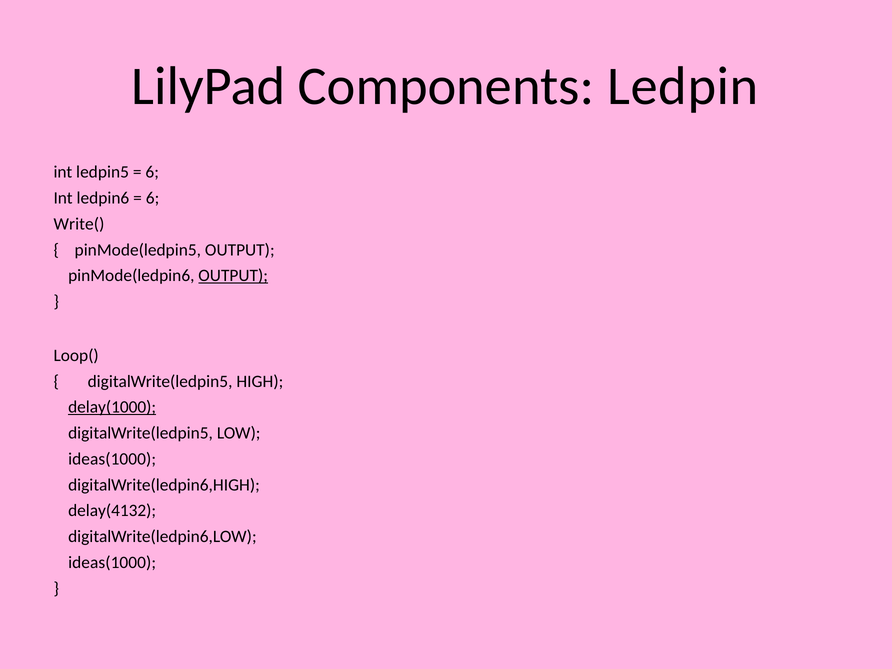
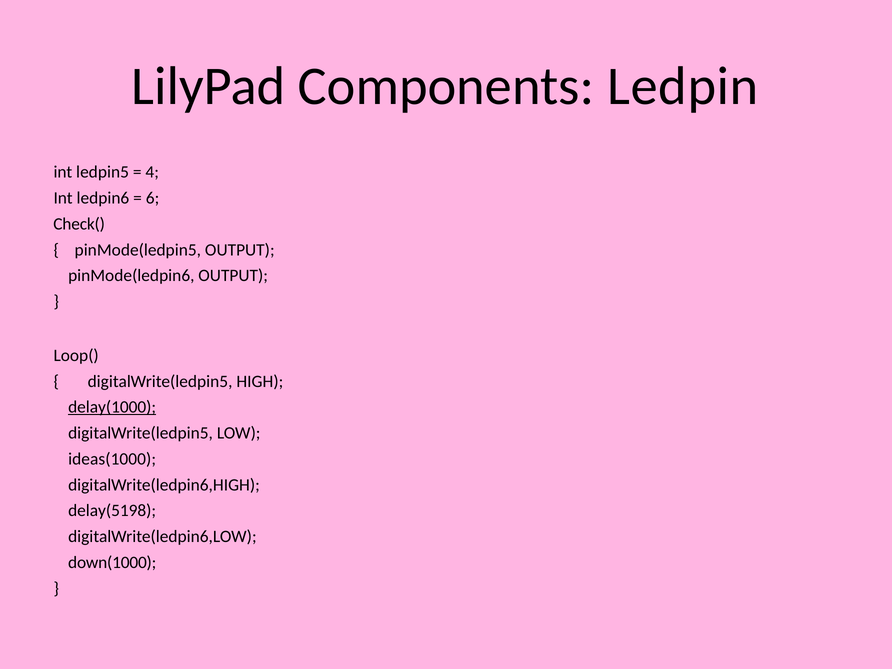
6: 6 -> 4 (152, 172)
Write(: Write( -> Check( (79, 224)
OUTPUT underline: present -> none (233, 276)
delay(4132: delay(4132 -> delay(5198 (112, 511)
ideas(1000: ideas(1000 -> down(1000 (112, 562)
